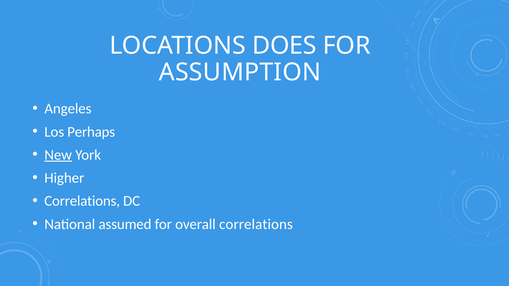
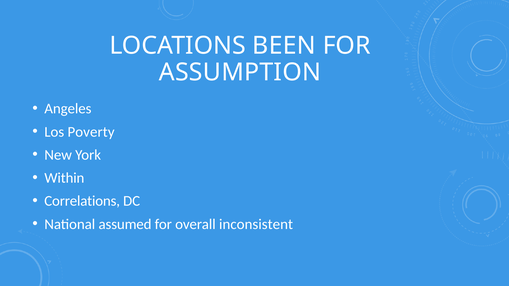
DOES: DOES -> BEEN (284, 46)
Perhaps: Perhaps -> Poverty (91, 132)
New underline: present -> none (58, 155)
Higher: Higher -> Within (64, 178)
overall correlations: correlations -> inconsistent (256, 224)
